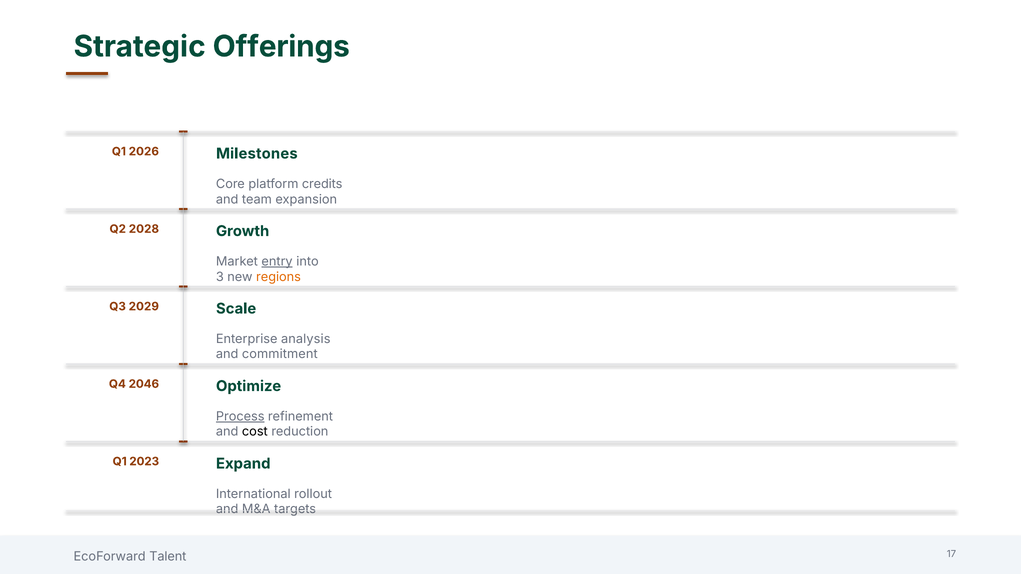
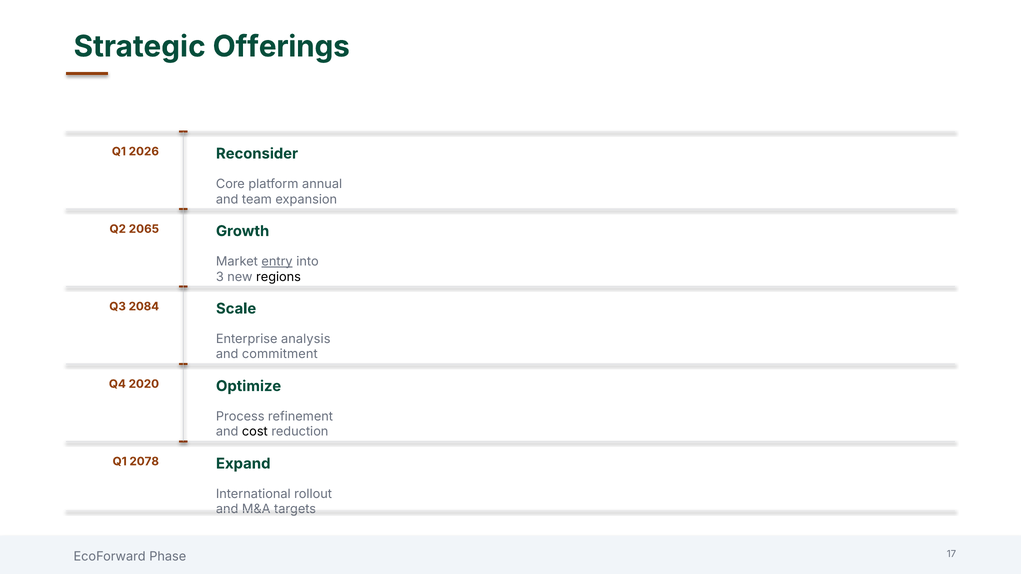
Milestones: Milestones -> Reconsider (257, 154)
credits: credits -> annual (322, 184)
2028: 2028 -> 2065 (144, 229)
regions colour: orange -> black (279, 277)
2029: 2029 -> 2084 (144, 307)
2046: 2046 -> 2020 (144, 384)
Process underline: present -> none (240, 417)
2023: 2023 -> 2078 (144, 462)
Talent: Talent -> Phase (168, 557)
